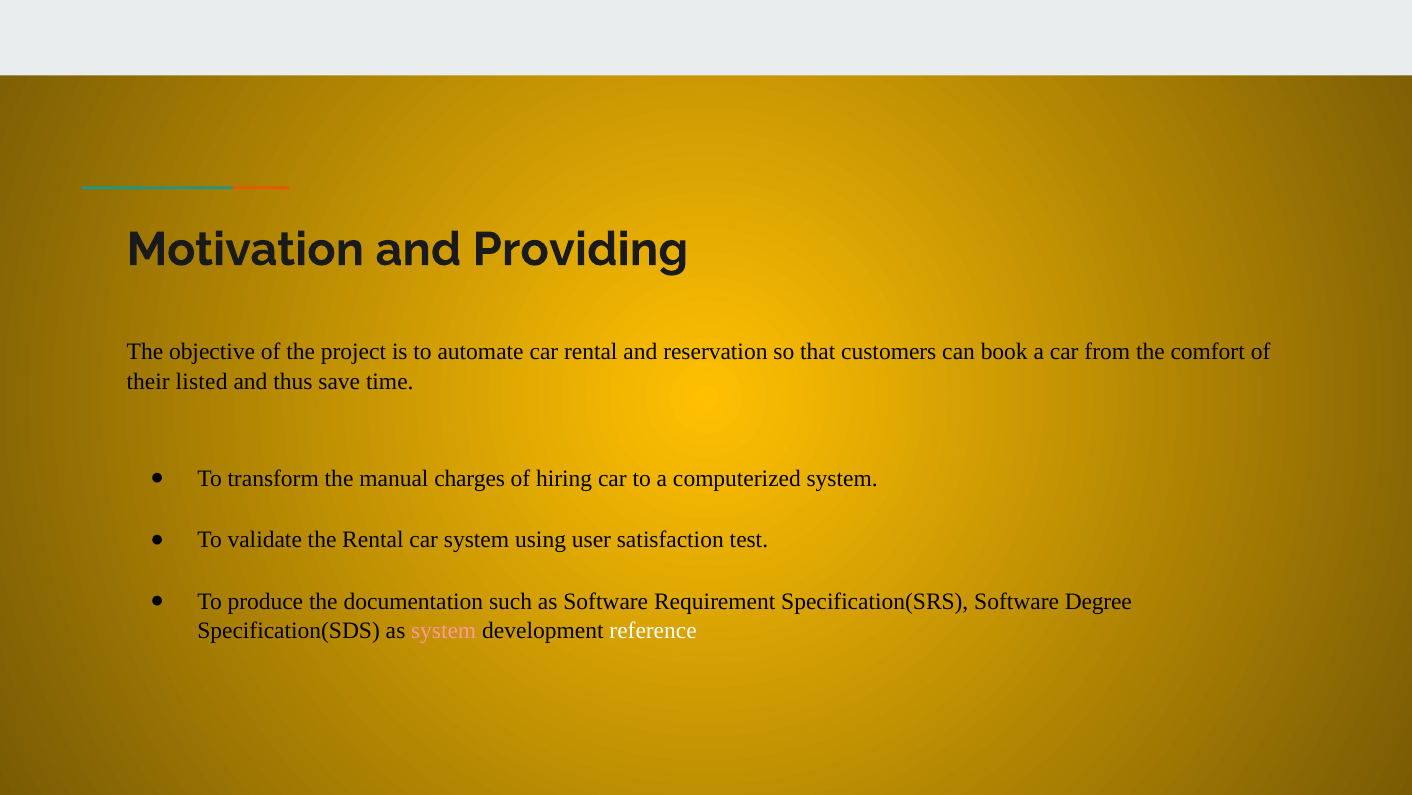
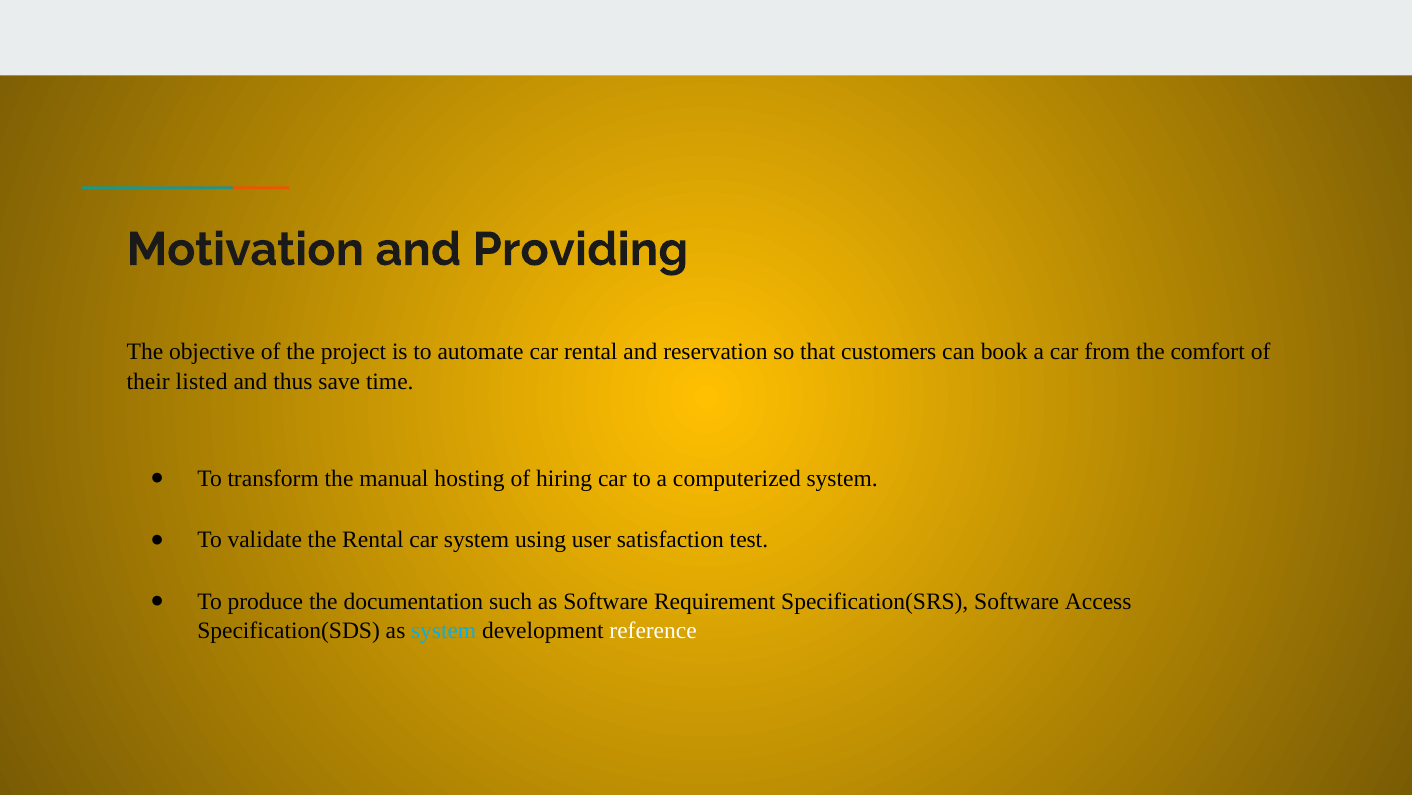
charges: charges -> hosting (469, 478)
Degree: Degree -> Access (1098, 601)
system colour: pink -> light blue (444, 630)
